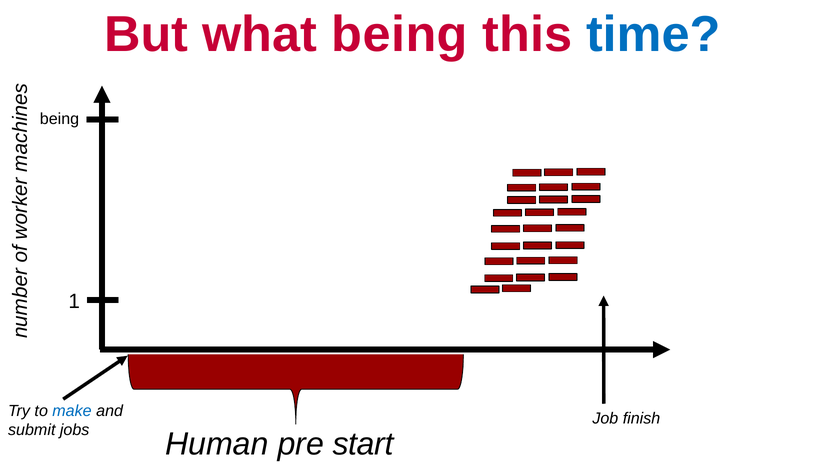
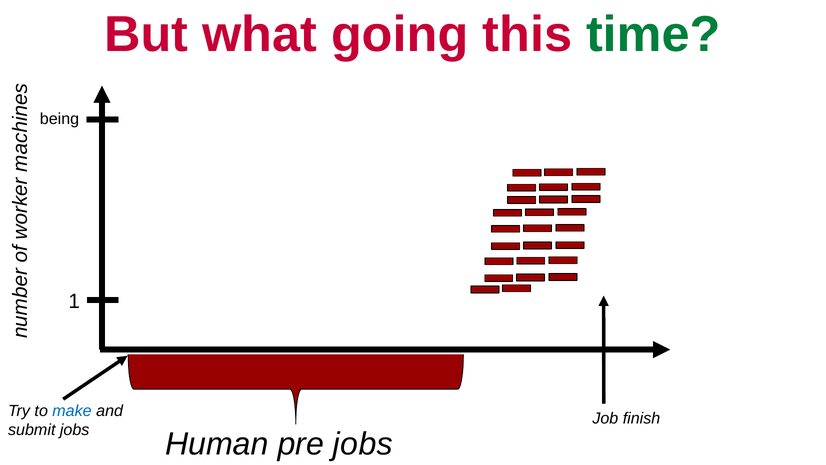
what being: being -> going (400, 34)
time colour: blue -> green (653, 34)
pre start: start -> jobs (363, 444)
